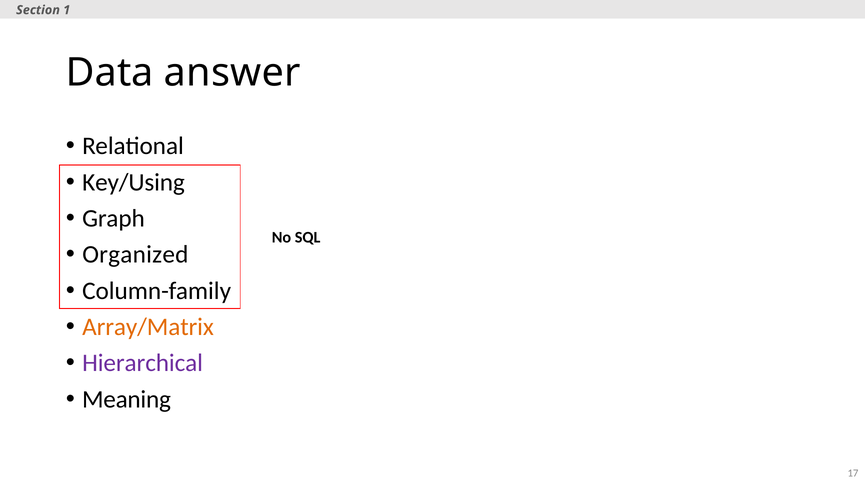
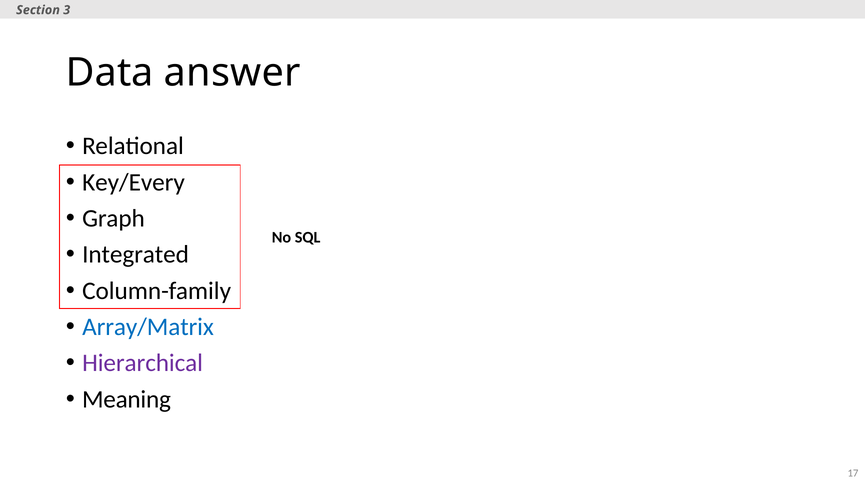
1: 1 -> 3 (67, 10)
Key/Using: Key/Using -> Key/Every (133, 182)
Organized: Organized -> Integrated (136, 255)
Array/Matrix colour: orange -> blue (148, 327)
